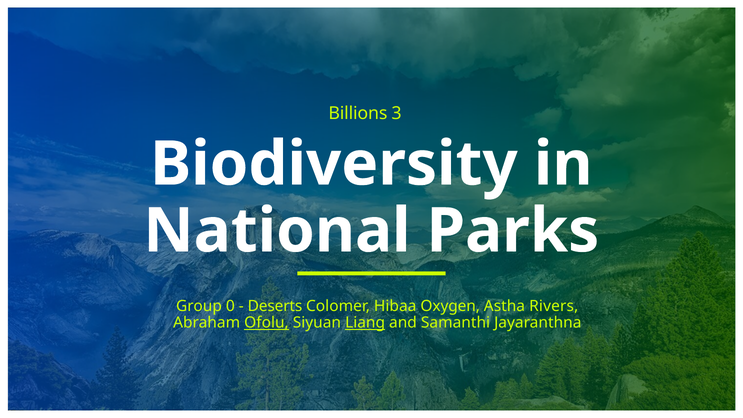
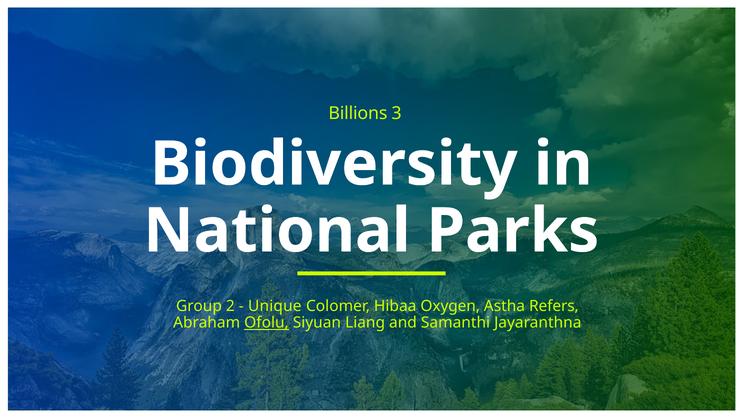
0: 0 -> 2 (230, 306)
Deserts: Deserts -> Unique (275, 306)
Rivers: Rivers -> Refers (554, 306)
Liang underline: present -> none (365, 323)
